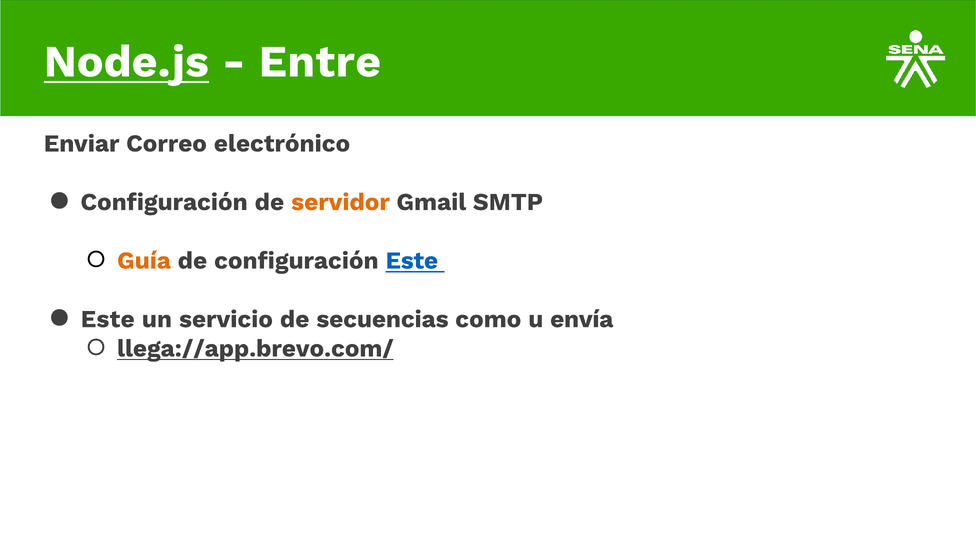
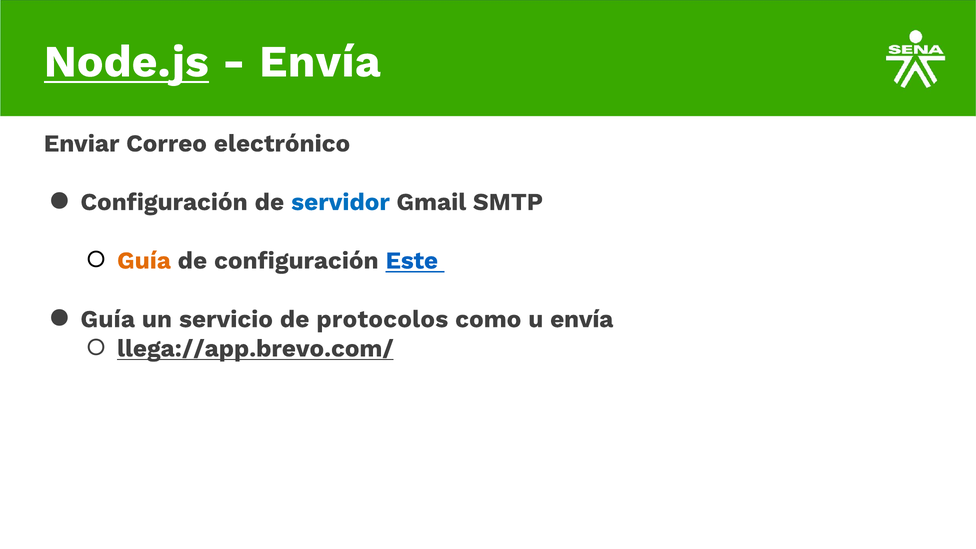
Entre: Entre -> Envía (320, 62)
servidor colour: orange -> blue (340, 202)
Este: Este -> Guía (108, 319)
secuencias: secuencias -> protocolos (382, 319)
